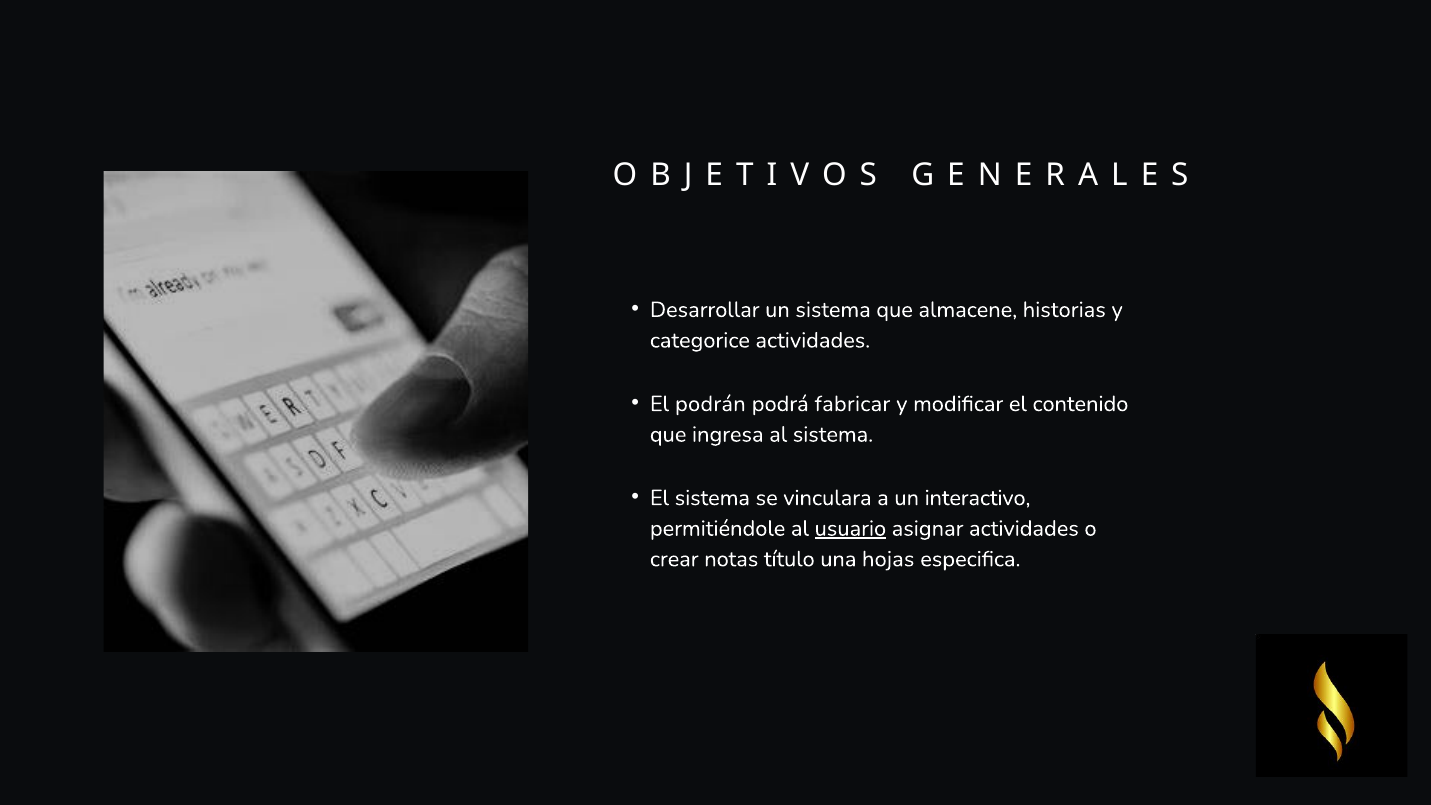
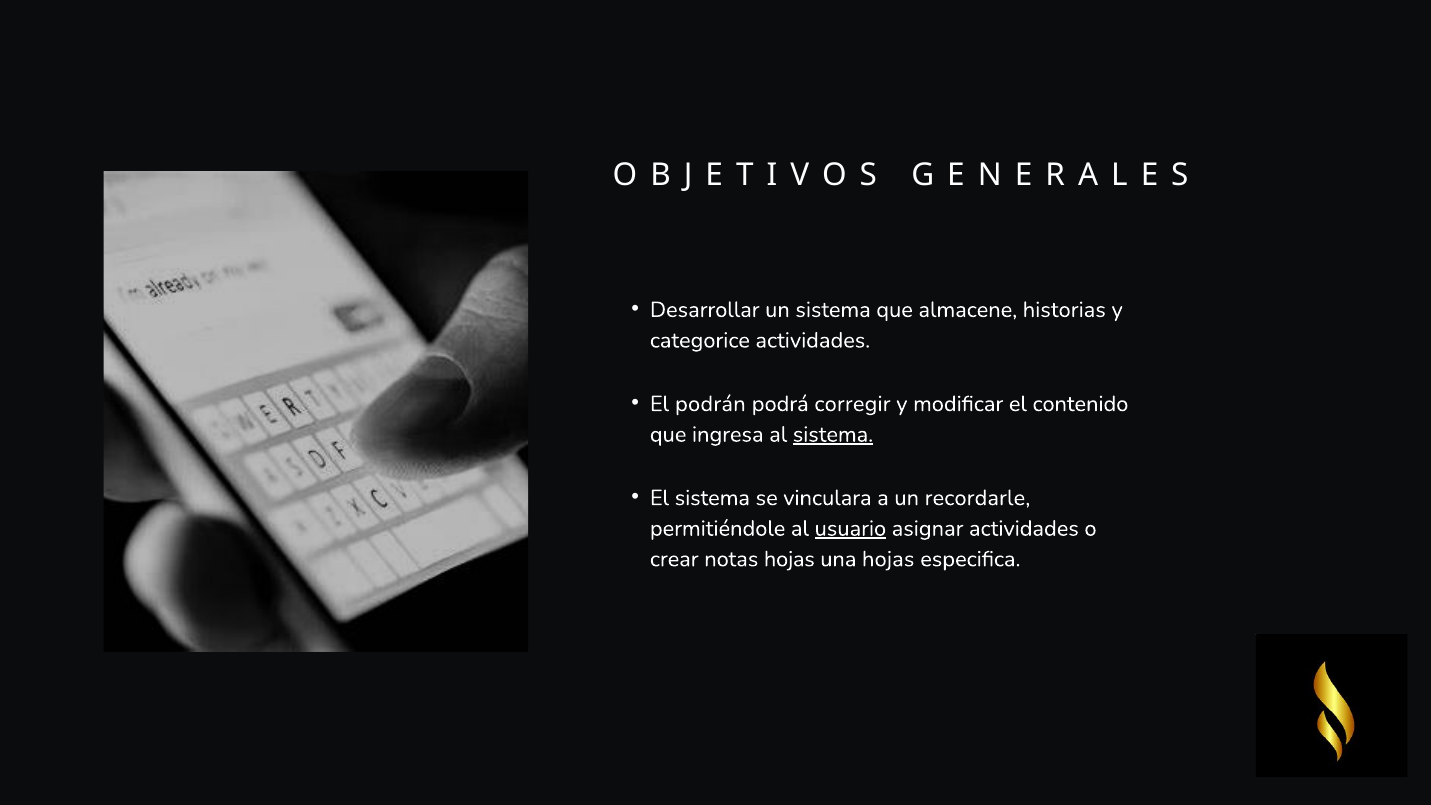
fabricar: fabricar -> corregir (852, 404)
sistema underline: none -> present (833, 434)
interactivo: interactivo -> recordarle (977, 498)
notas título: título -> hojas (789, 559)
